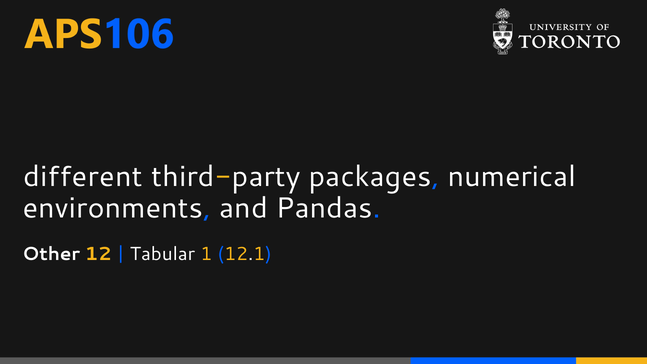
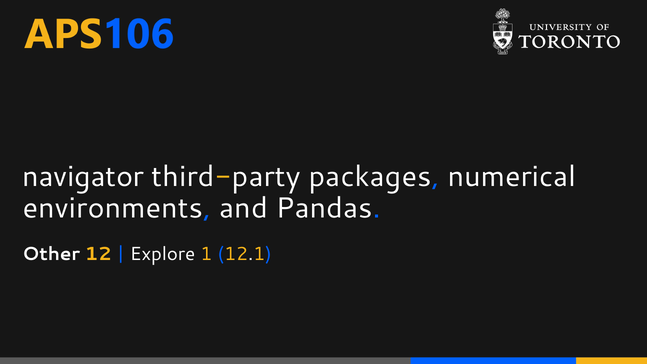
different: different -> navigator (83, 177)
Tabular: Tabular -> Explore (163, 254)
